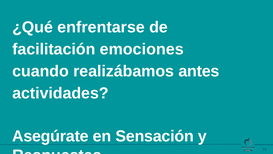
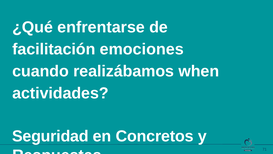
antes: antes -> when (199, 71)
Asegúrate: Asegúrate -> Seguridad (50, 136)
Sensación: Sensación -> Concretos (155, 136)
